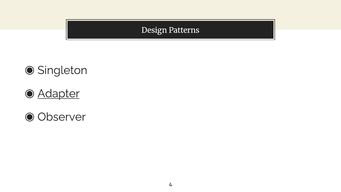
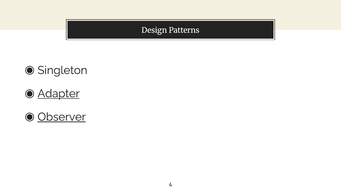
Observer underline: none -> present (62, 117)
